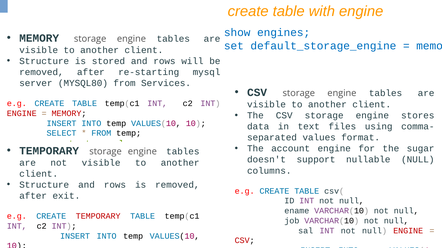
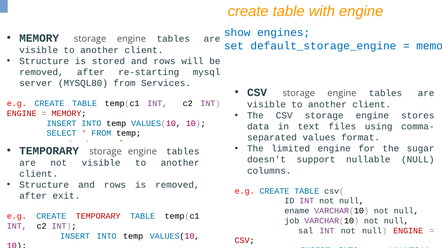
account: account -> limited (291, 149)
